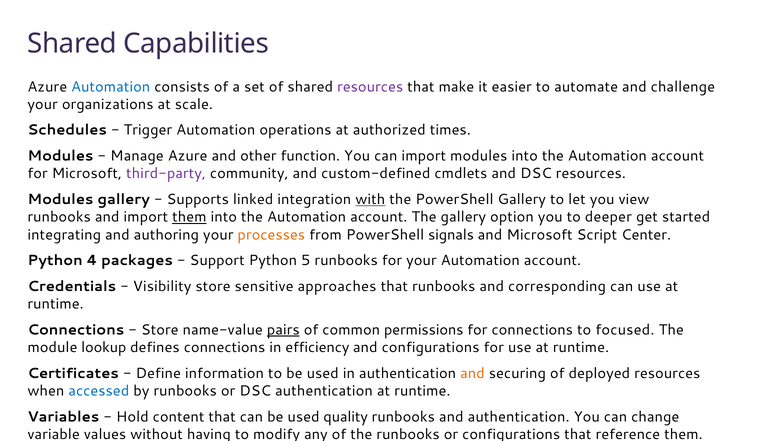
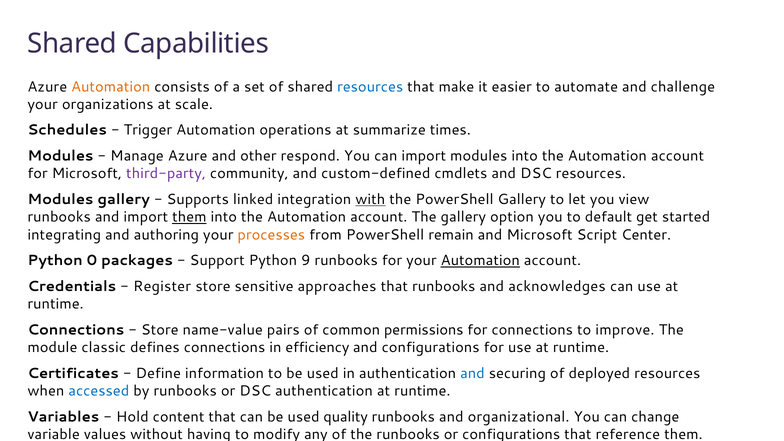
Automation colour: blue -> orange (111, 87)
resources colour: purple -> blue (370, 87)
authorized: authorized -> summarize (389, 130)
function: function -> respond (310, 156)
deeper: deeper -> default (608, 217)
signals: signals -> remain (451, 235)
4: 4 -> 0 (92, 260)
5: 5 -> 9 (306, 260)
Automation underline: none -> present (480, 260)
Visibility: Visibility -> Register (162, 286)
corresponding: corresponding -> acknowledges (557, 286)
pairs underline: present -> none (283, 330)
focused: focused -> improve (625, 330)
lookup: lookup -> classic (104, 347)
and colour: orange -> blue (472, 373)
and authentication: authentication -> organizational (519, 417)
